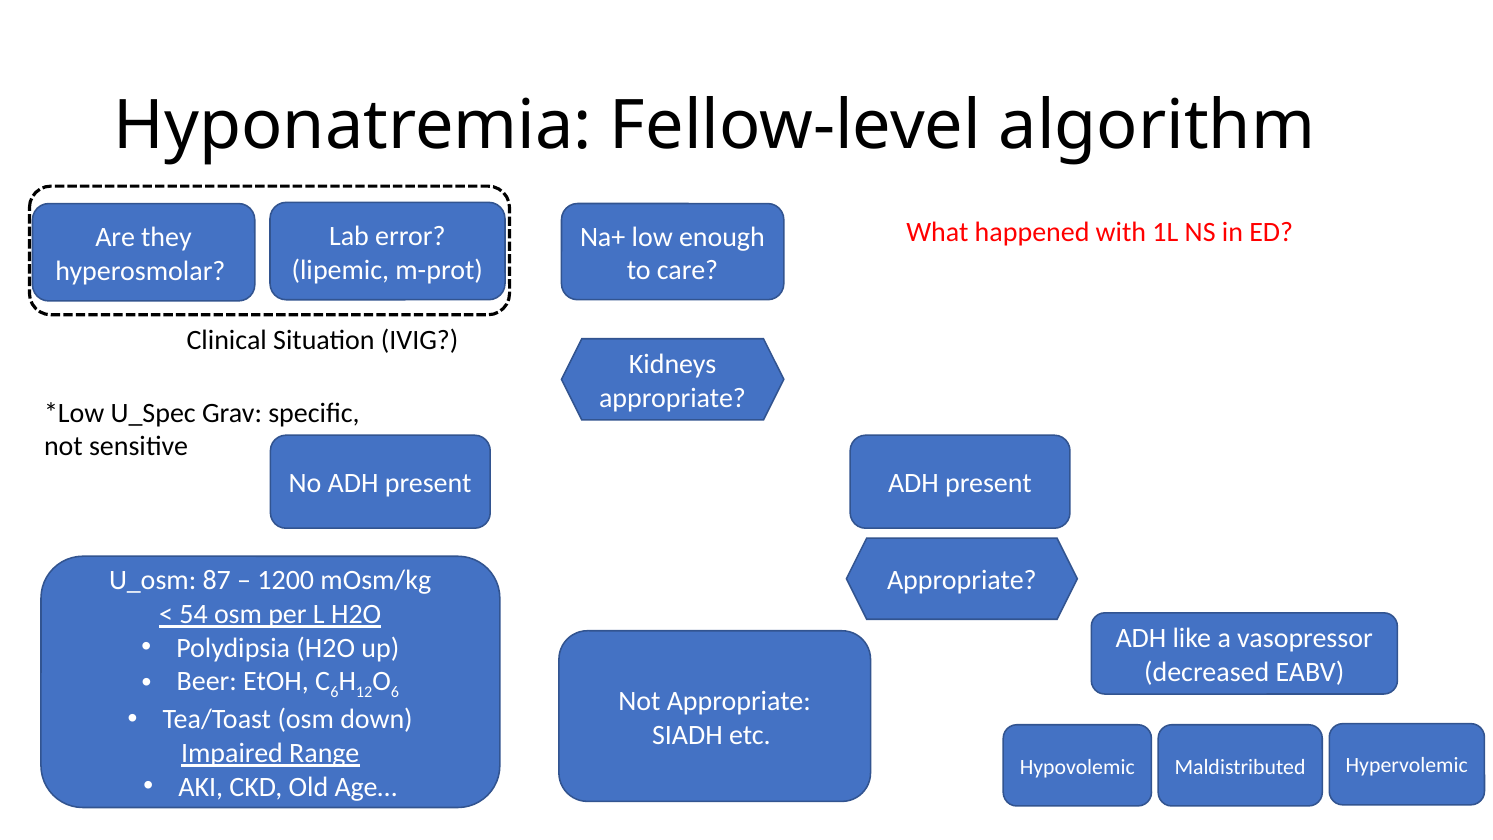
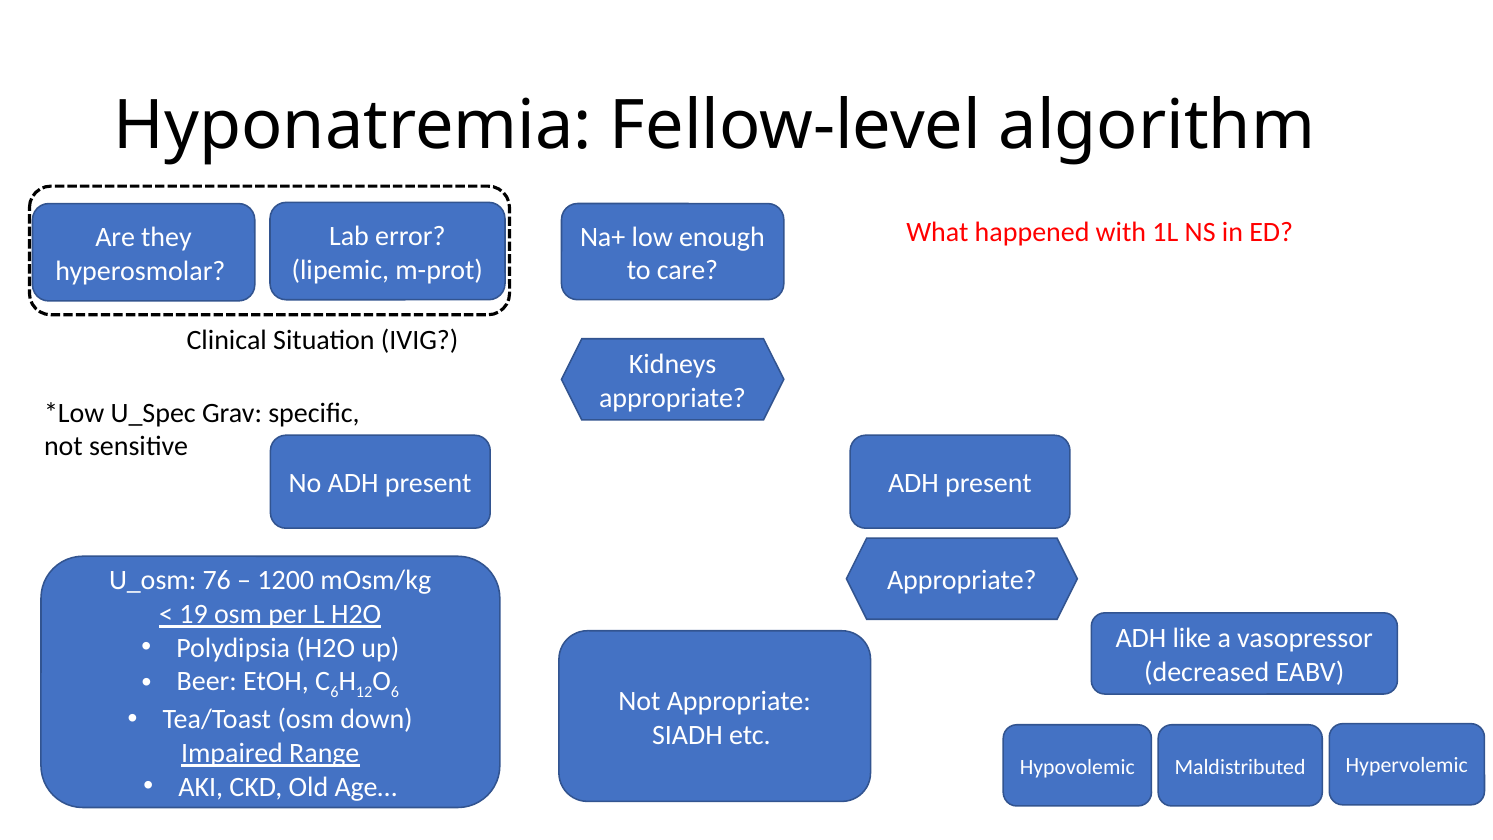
87: 87 -> 76 (217, 581)
54: 54 -> 19 (194, 614)
